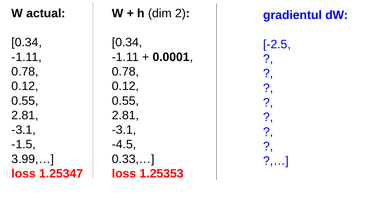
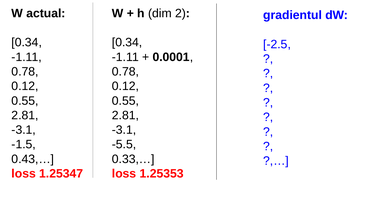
-4.5: -4.5 -> -5.5 (124, 145)
3.99,…: 3.99,… -> 0.43,… (33, 159)
